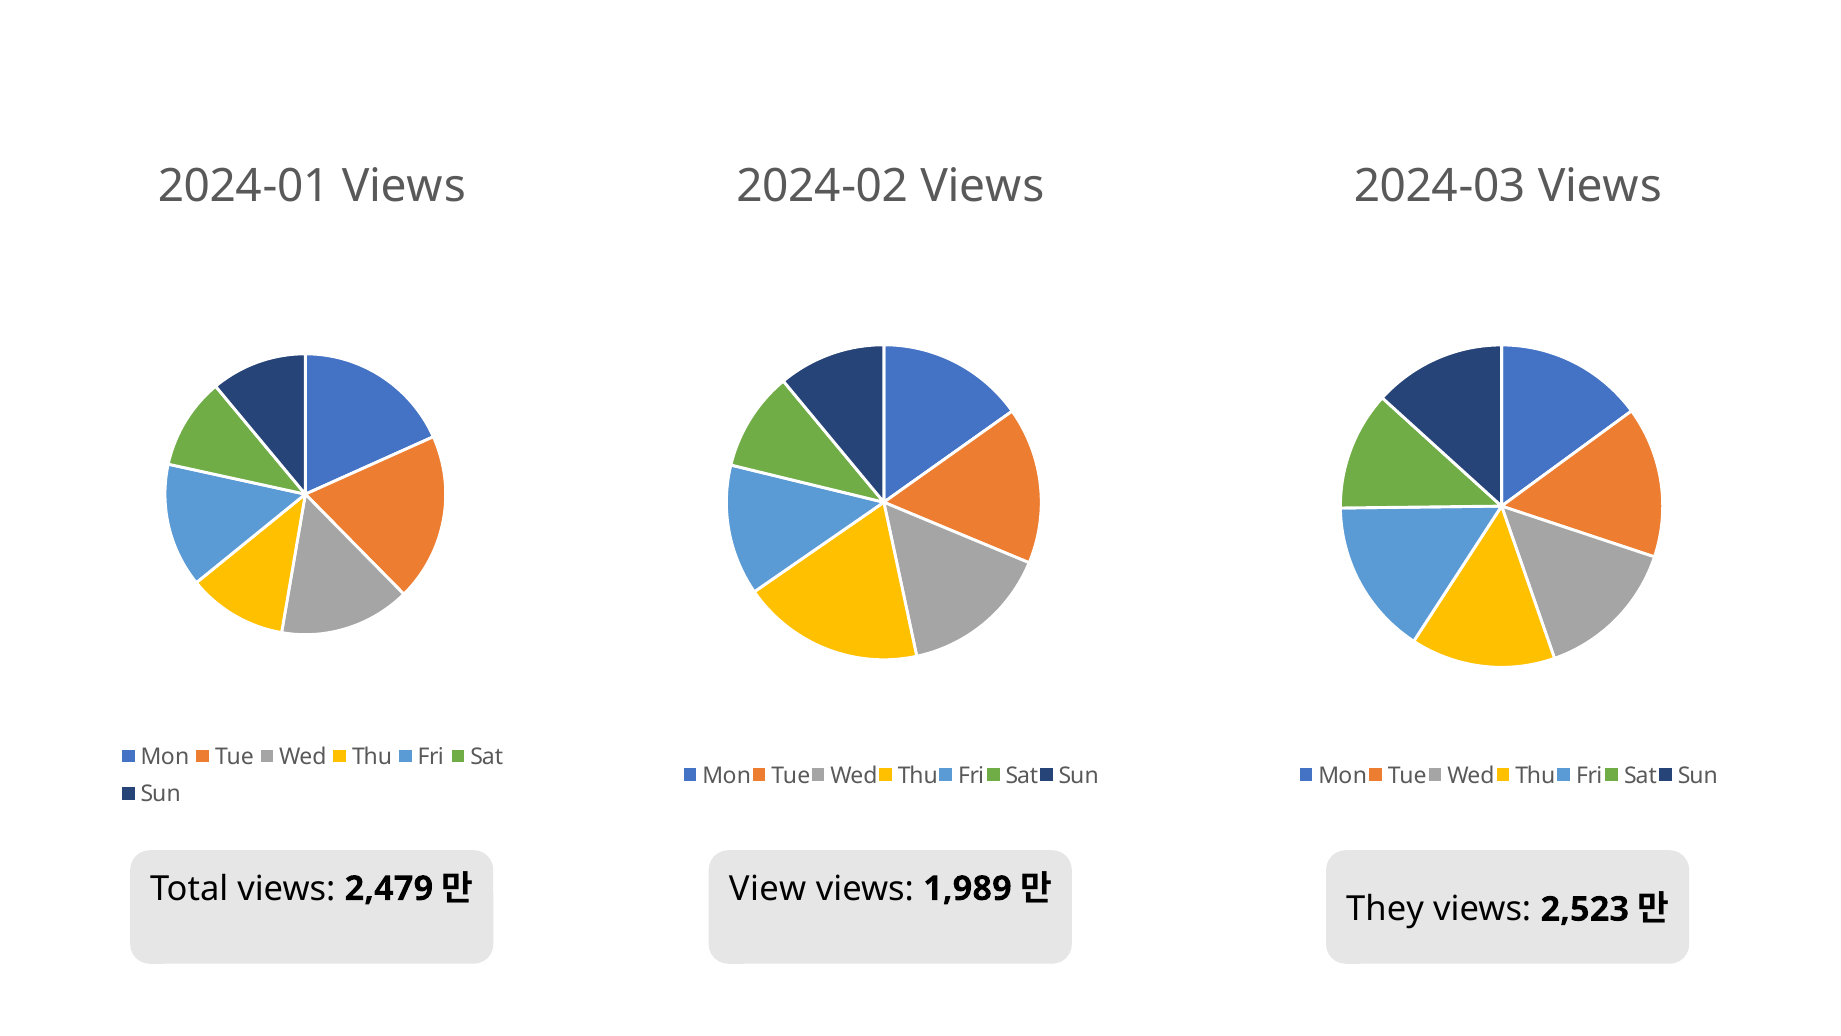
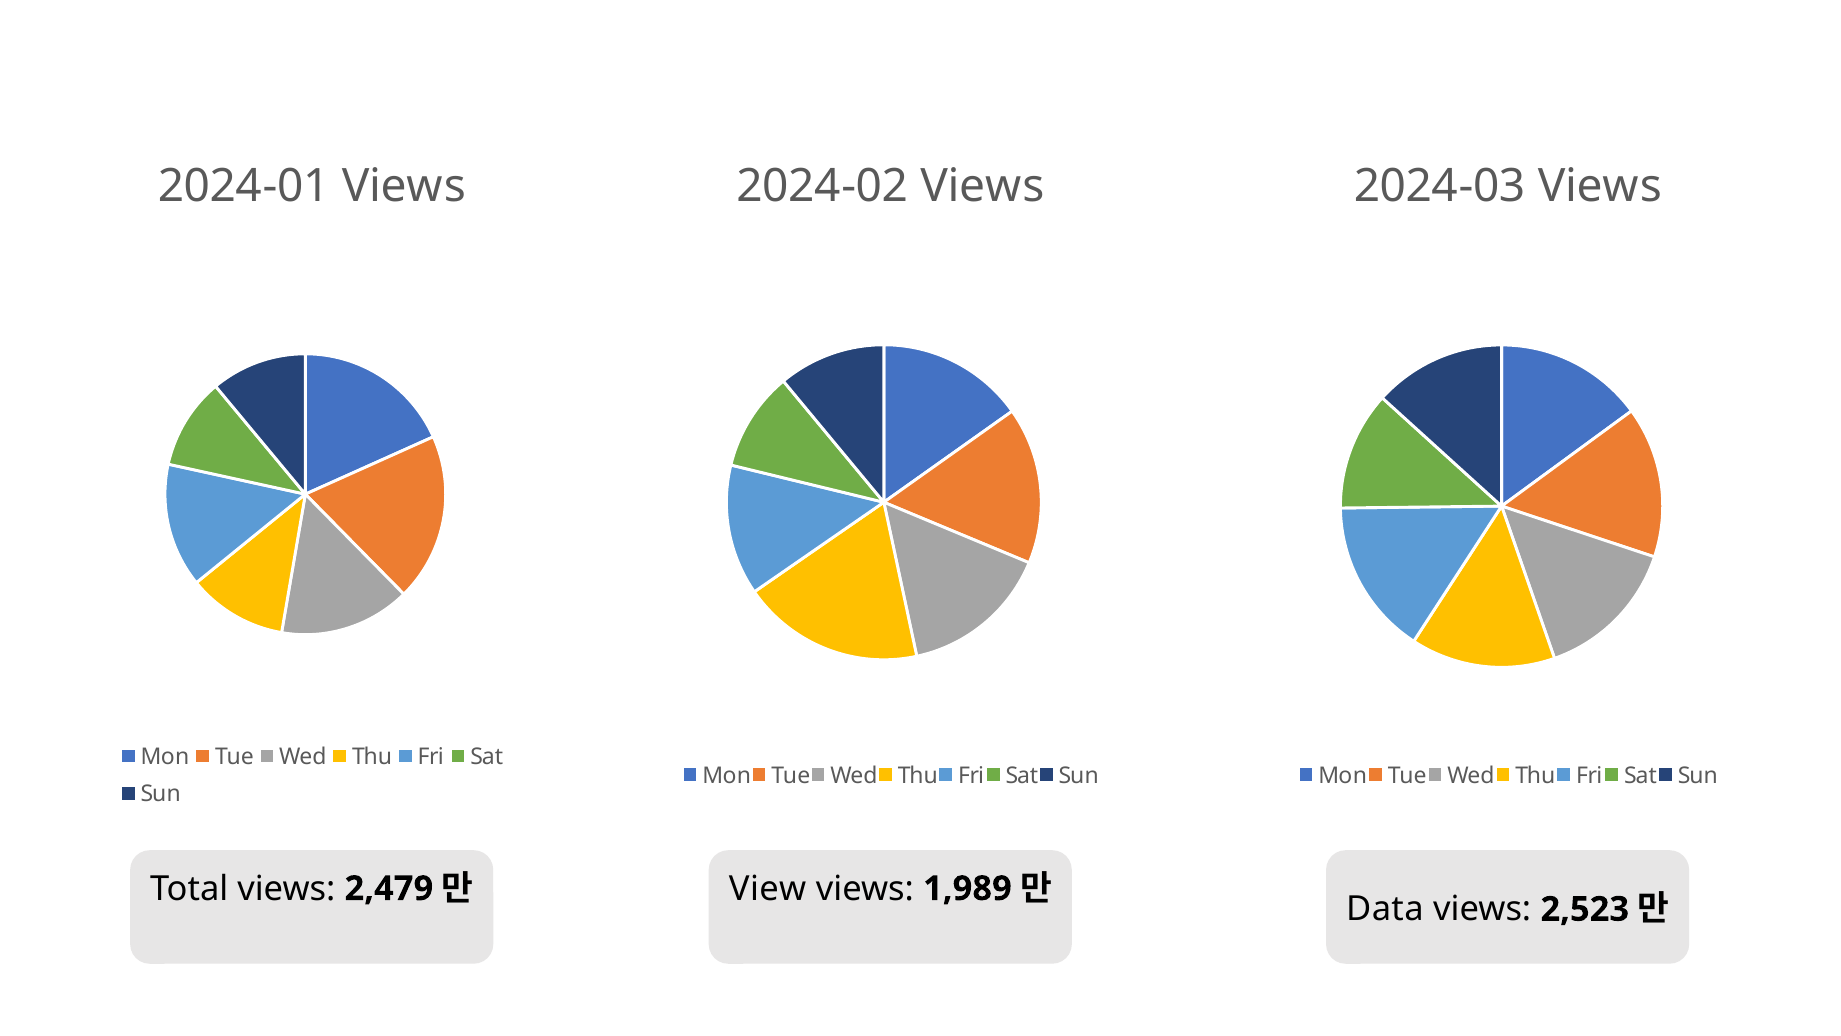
They: They -> Data (1385, 909)
